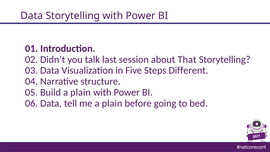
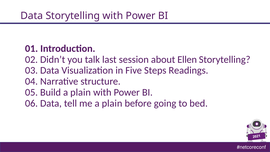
That: That -> Ellen (187, 59)
Different: Different -> Readings (188, 70)
